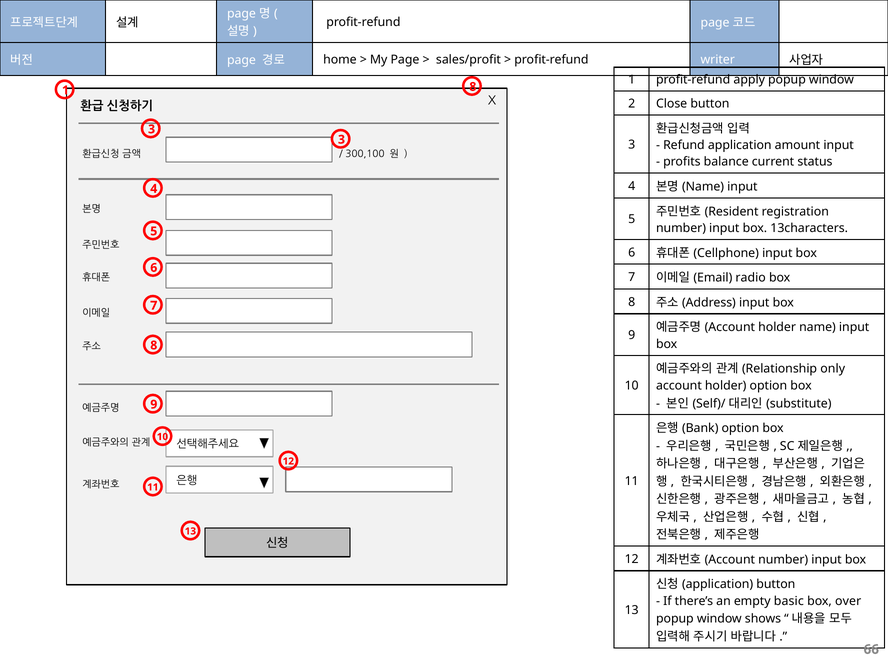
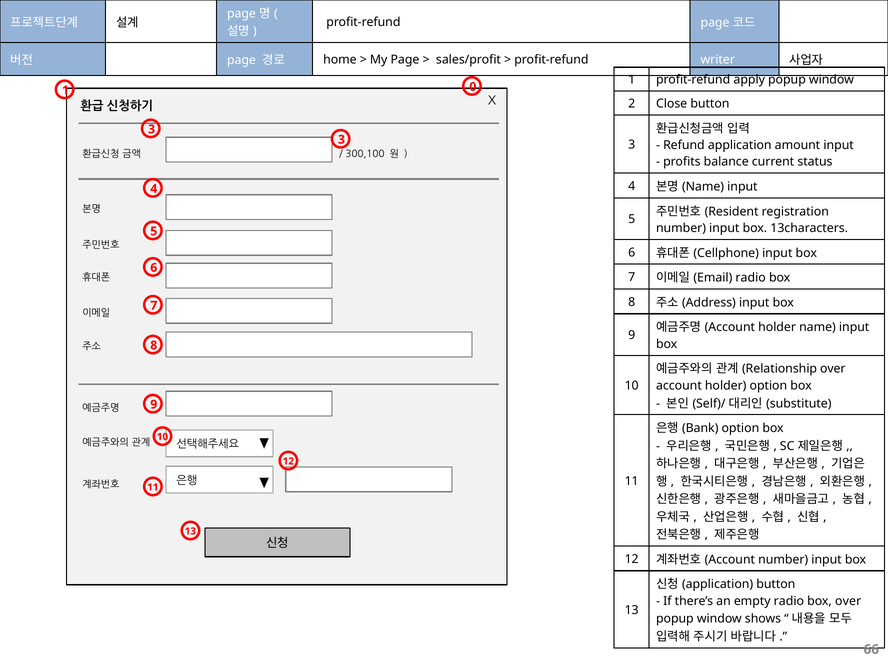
1 8: 8 -> 0 (473, 87)
only: only -> over (833, 369)
empty basic: basic -> radio (789, 601)
